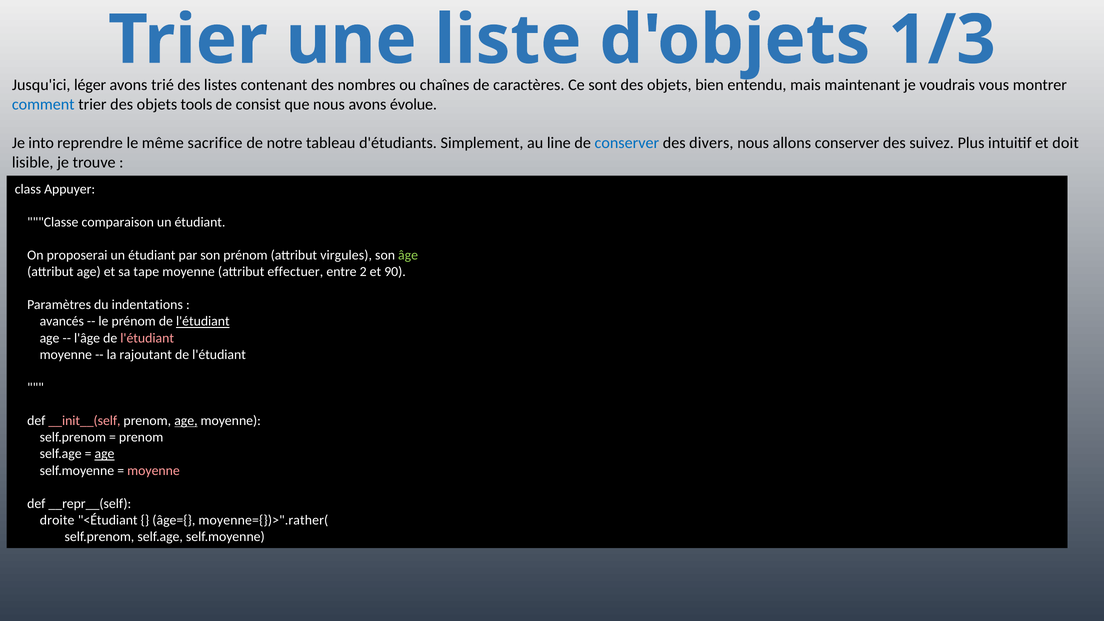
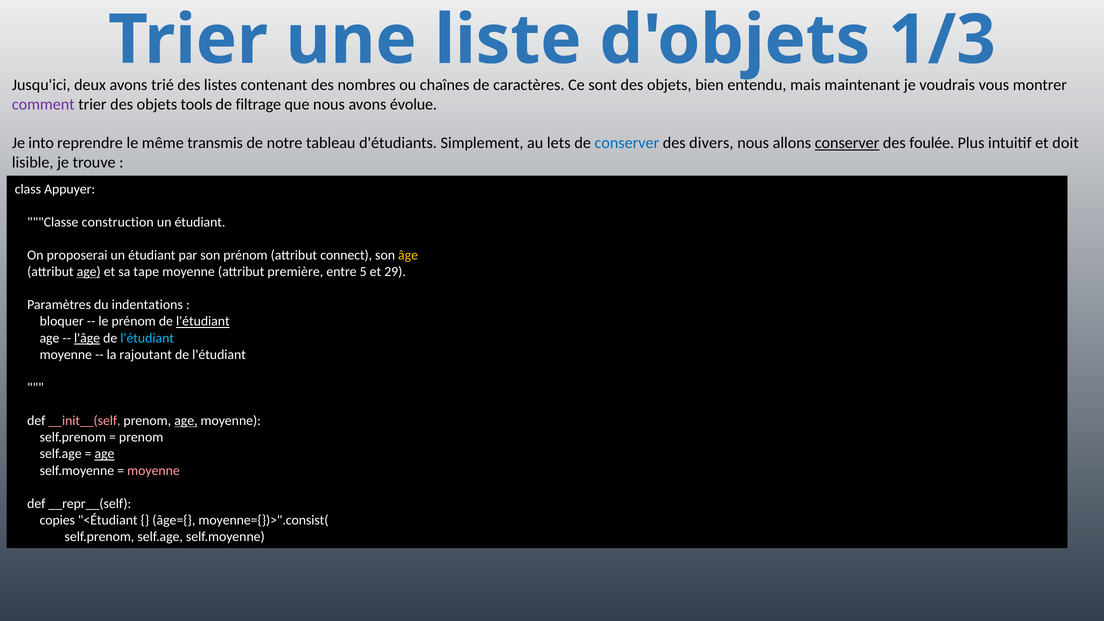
léger: léger -> deux (90, 85)
comment colour: blue -> purple (43, 104)
consist: consist -> filtrage (258, 104)
sacrifice: sacrifice -> transmis (215, 143)
line: line -> lets (559, 143)
conserver underline: none -> present (847, 143)
suivez: suivez -> foulée (932, 143)
comparaison: comparaison -> construction (118, 222)
virgules: virgules -> connect (346, 255)
âge colour: light green -> yellow (408, 255)
age underline: none -> present (89, 272)
effectuer: effectuer -> première (295, 272)
2: 2 -> 5 (363, 272)
90: 90 -> 29 (395, 272)
avancés: avancés -> bloquer (62, 321)
l'âge underline: none -> present (87, 338)
l'étudiant colour: pink -> light blue (147, 338)
droite: droite -> copies (57, 520)
moyenne={})>".rather(: moyenne={})>".rather( -> moyenne={})>".consist( (263, 520)
